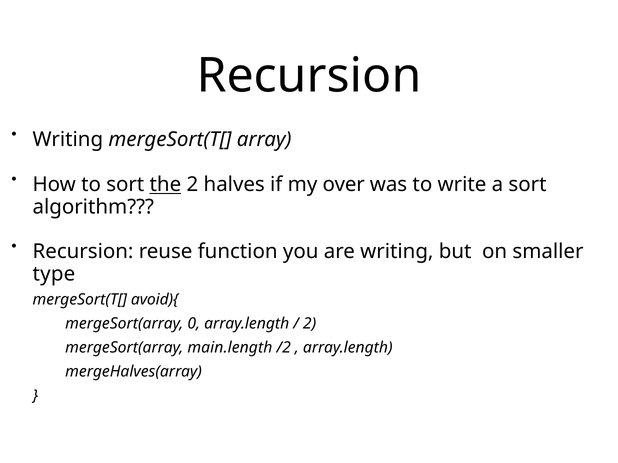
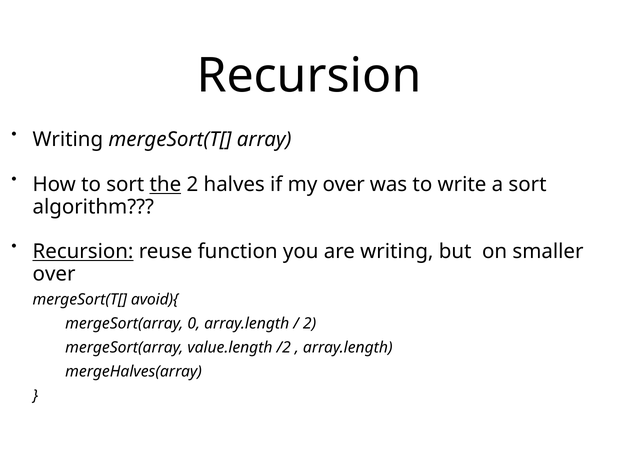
Recursion underline: none -> present (83, 252)
type: type -> over (54, 274)
main.length: main.length -> value.length (230, 348)
